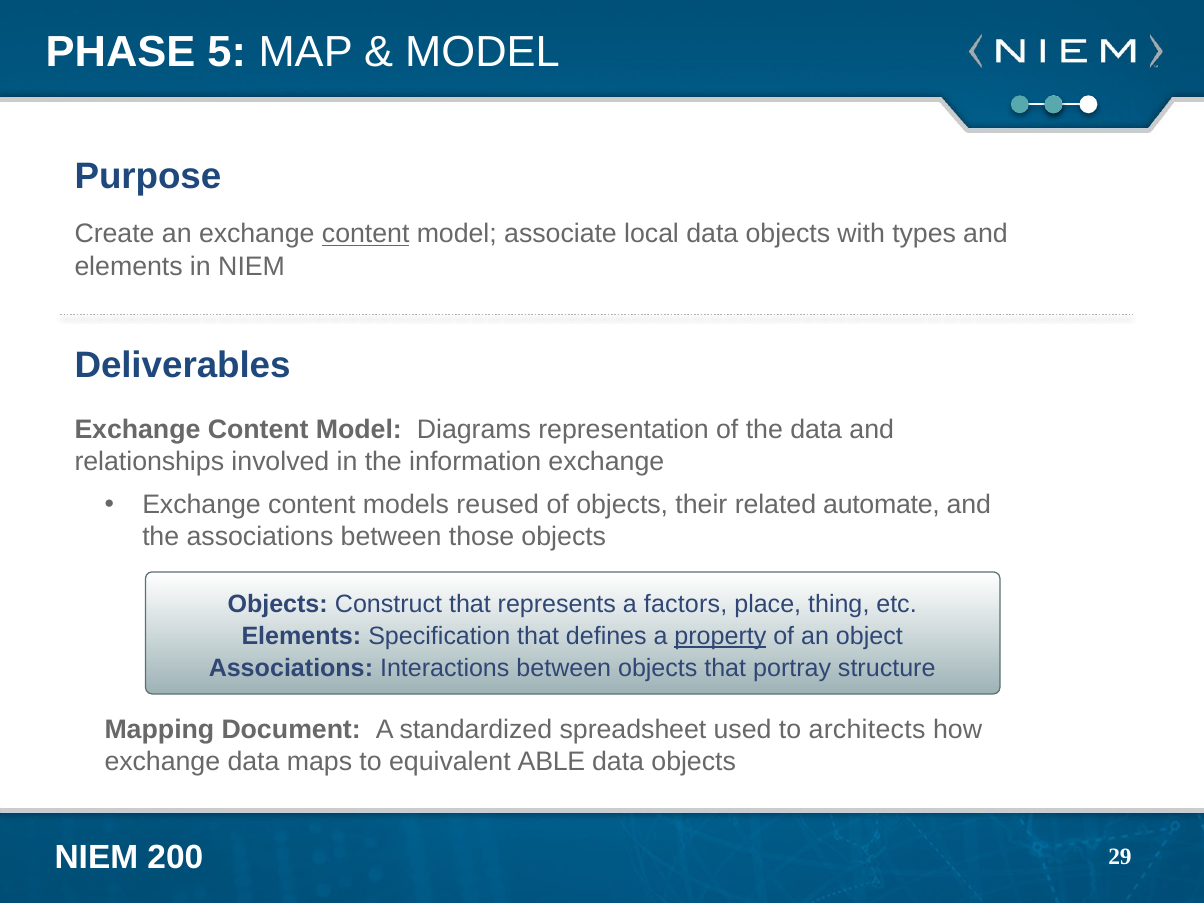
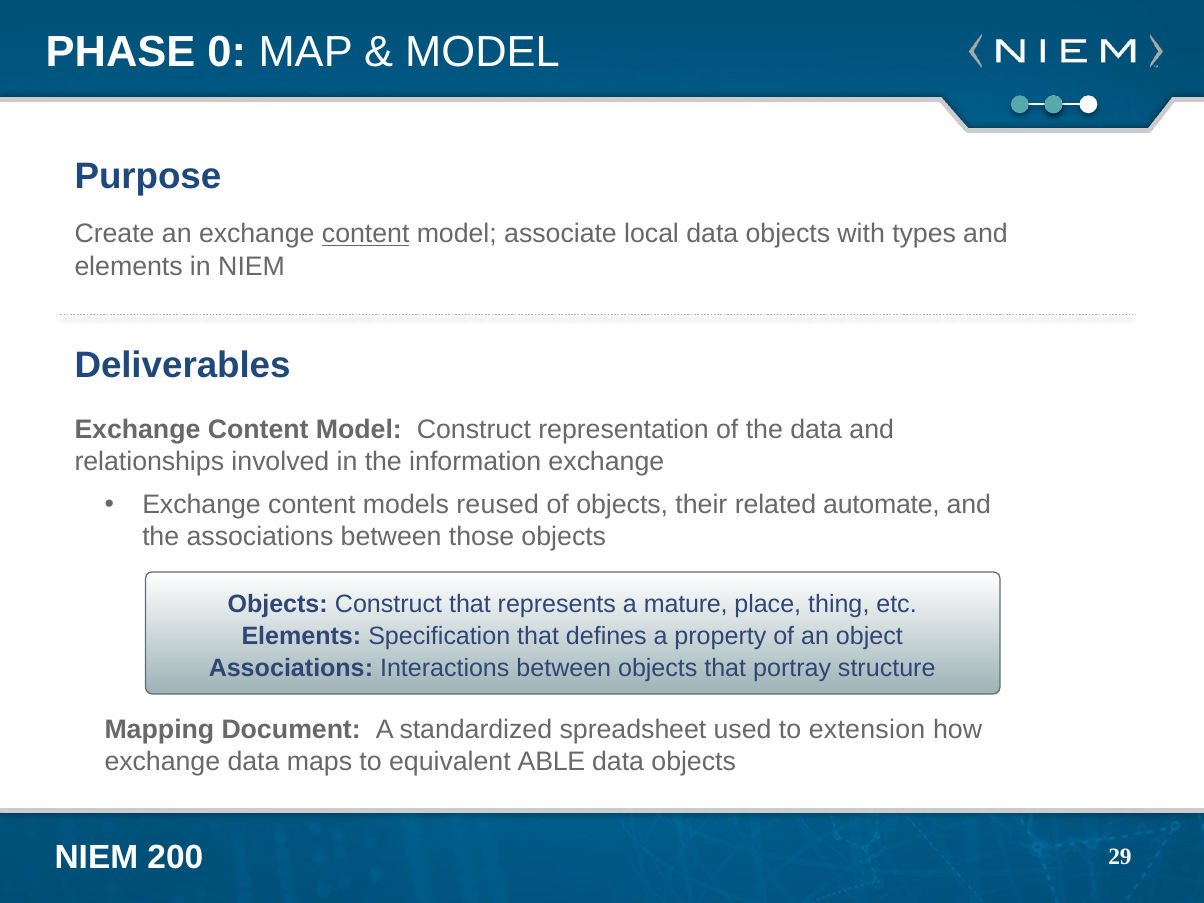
5: 5 -> 0 (227, 52)
Model Diagrams: Diagrams -> Construct (474, 430)
factors: factors -> mature (686, 604)
property underline: present -> none (720, 636)
architects: architects -> extension (867, 730)
